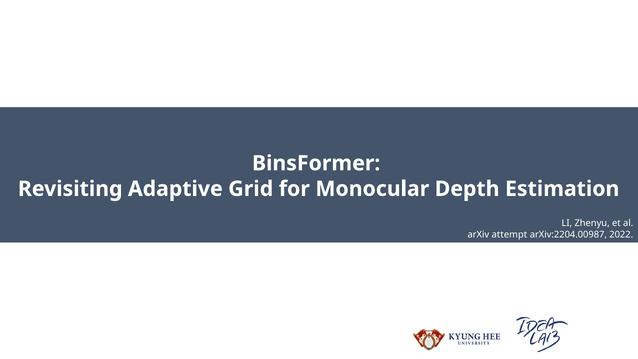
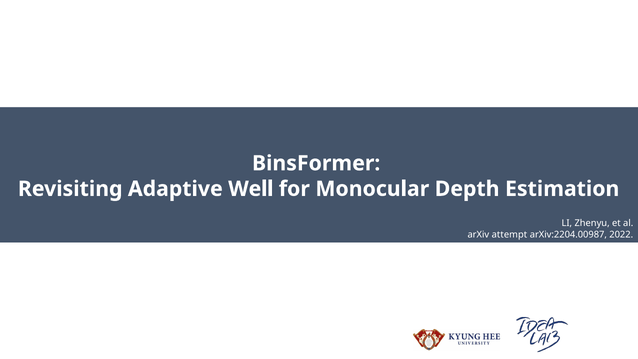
Grid: Grid -> Well (251, 189)
